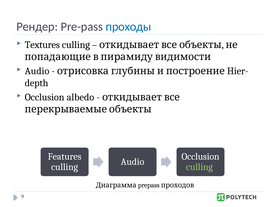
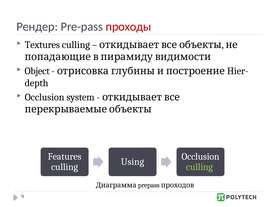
проходы colour: blue -> red (129, 27)
Audio: Audio -> Object (37, 71)
albedo: albedo -> system (81, 97)
Audio: Audio -> Using (133, 162)
